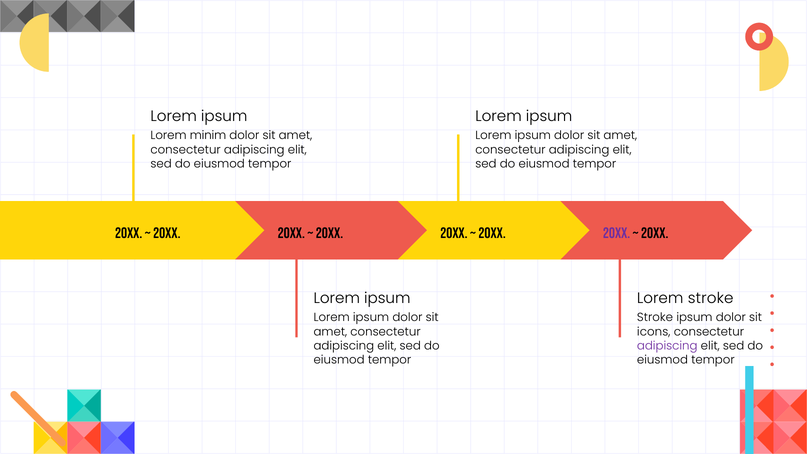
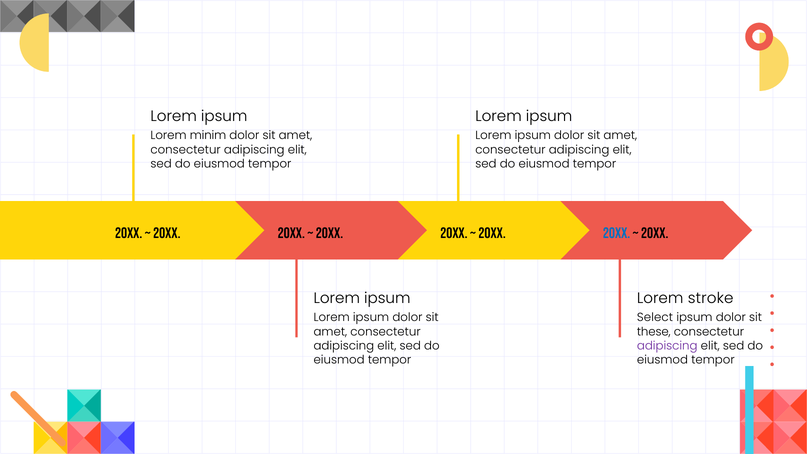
20XX colour: purple -> blue (617, 233)
Stroke: Stroke -> Select (655, 318)
icons: icons -> these (654, 332)
